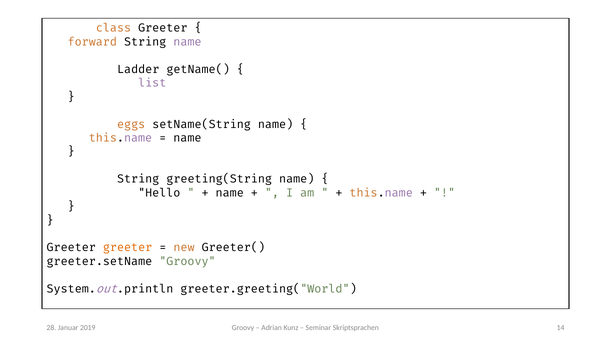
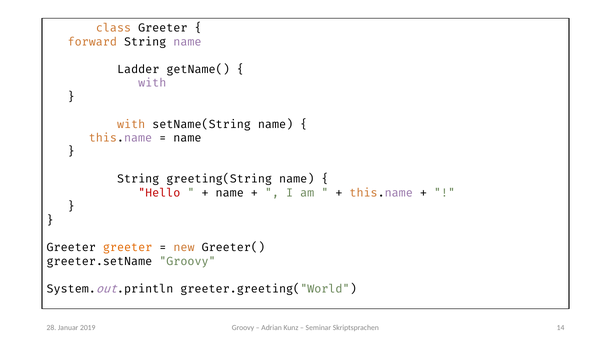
list: list -> with (152, 83)
eggs: eggs -> with (131, 124)
Hello colour: black -> red (159, 193)
